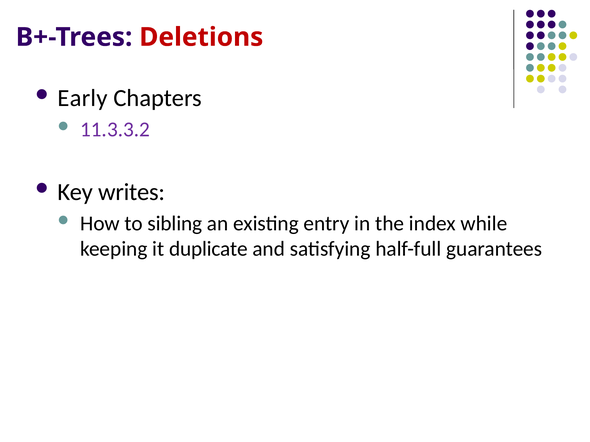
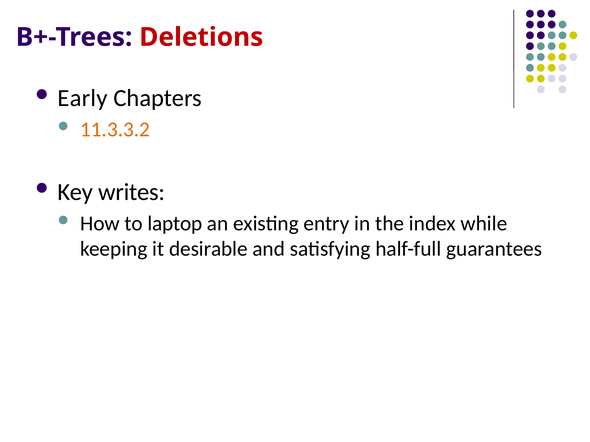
11.3.3.2 colour: purple -> orange (115, 130)
sibling: sibling -> laptop (175, 224)
duplicate: duplicate -> desirable (208, 249)
